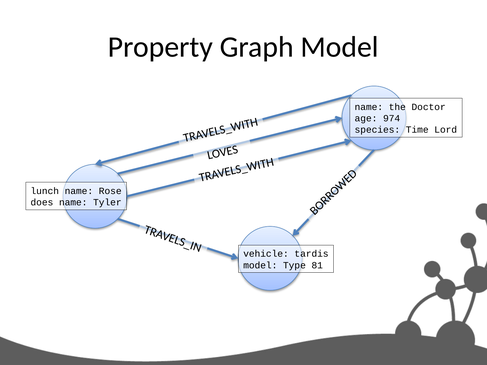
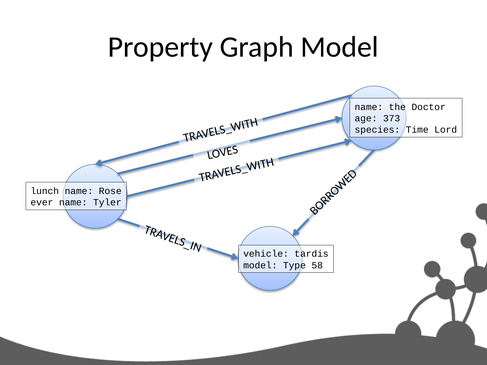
974: 974 -> 373 (392, 118)
does: does -> ever (42, 203)
81: 81 -> 58 (317, 265)
